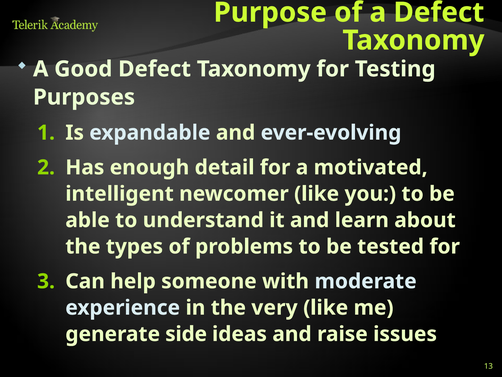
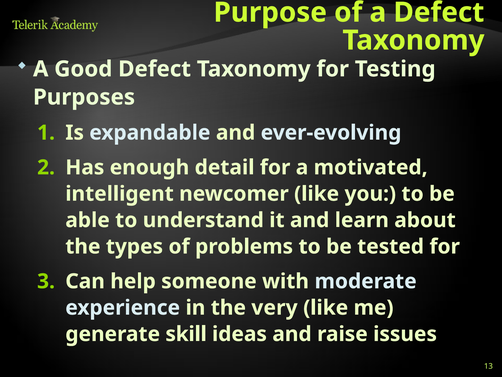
side: side -> skill (186, 334)
